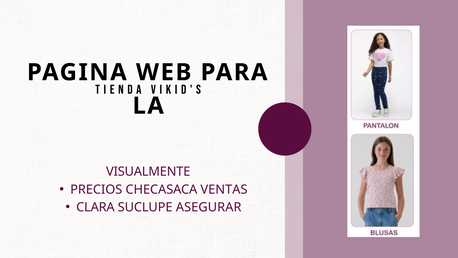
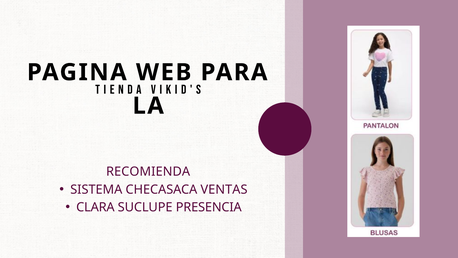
VISUALMENTE: VISUALMENTE -> RECOMIENDA (148, 171)
PRECIOS: PRECIOS -> SISTEMA (96, 189)
ASEGURAR: ASEGURAR -> PRESENCIA (209, 207)
